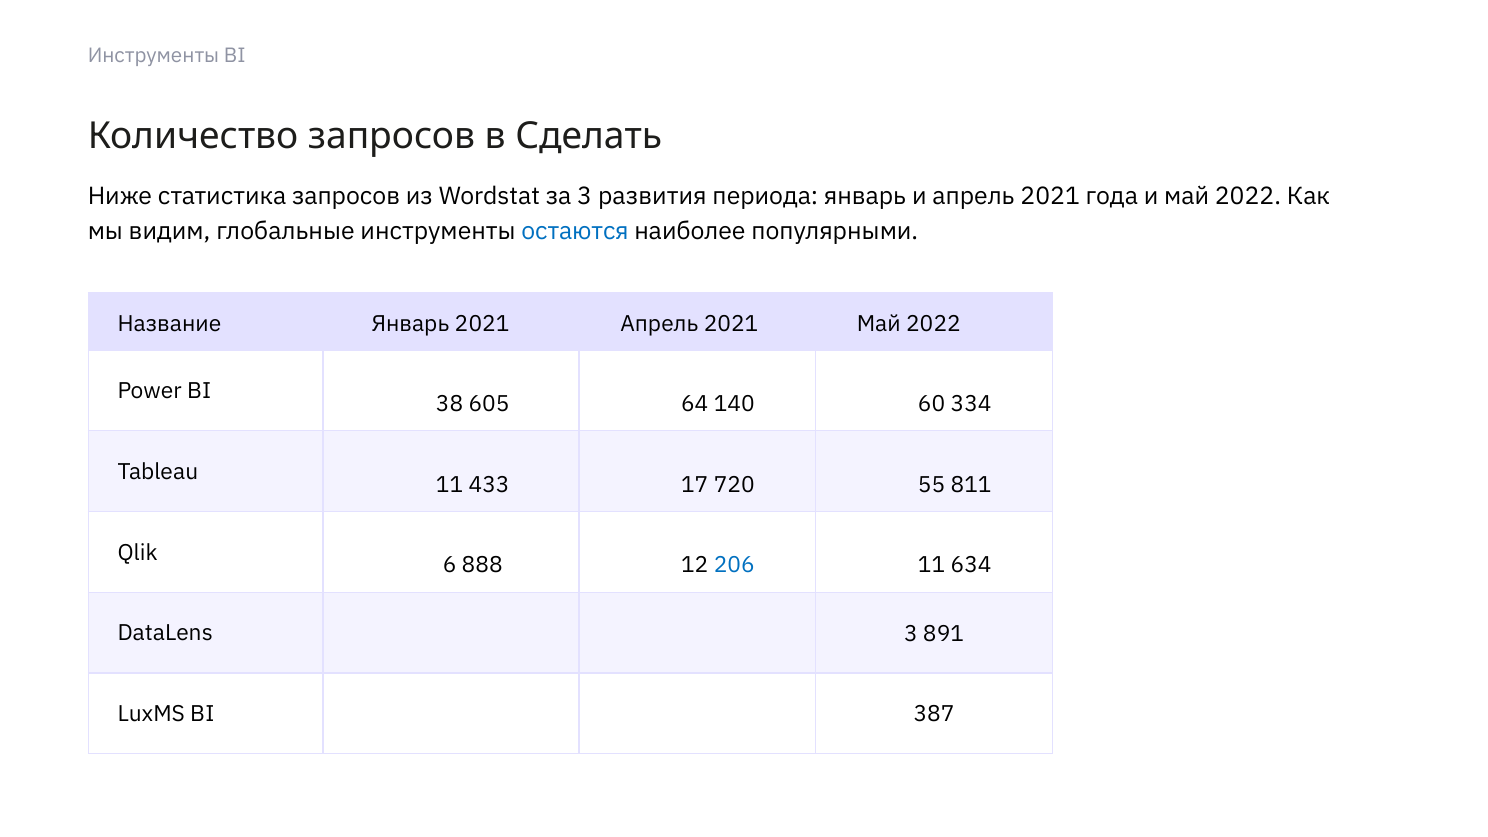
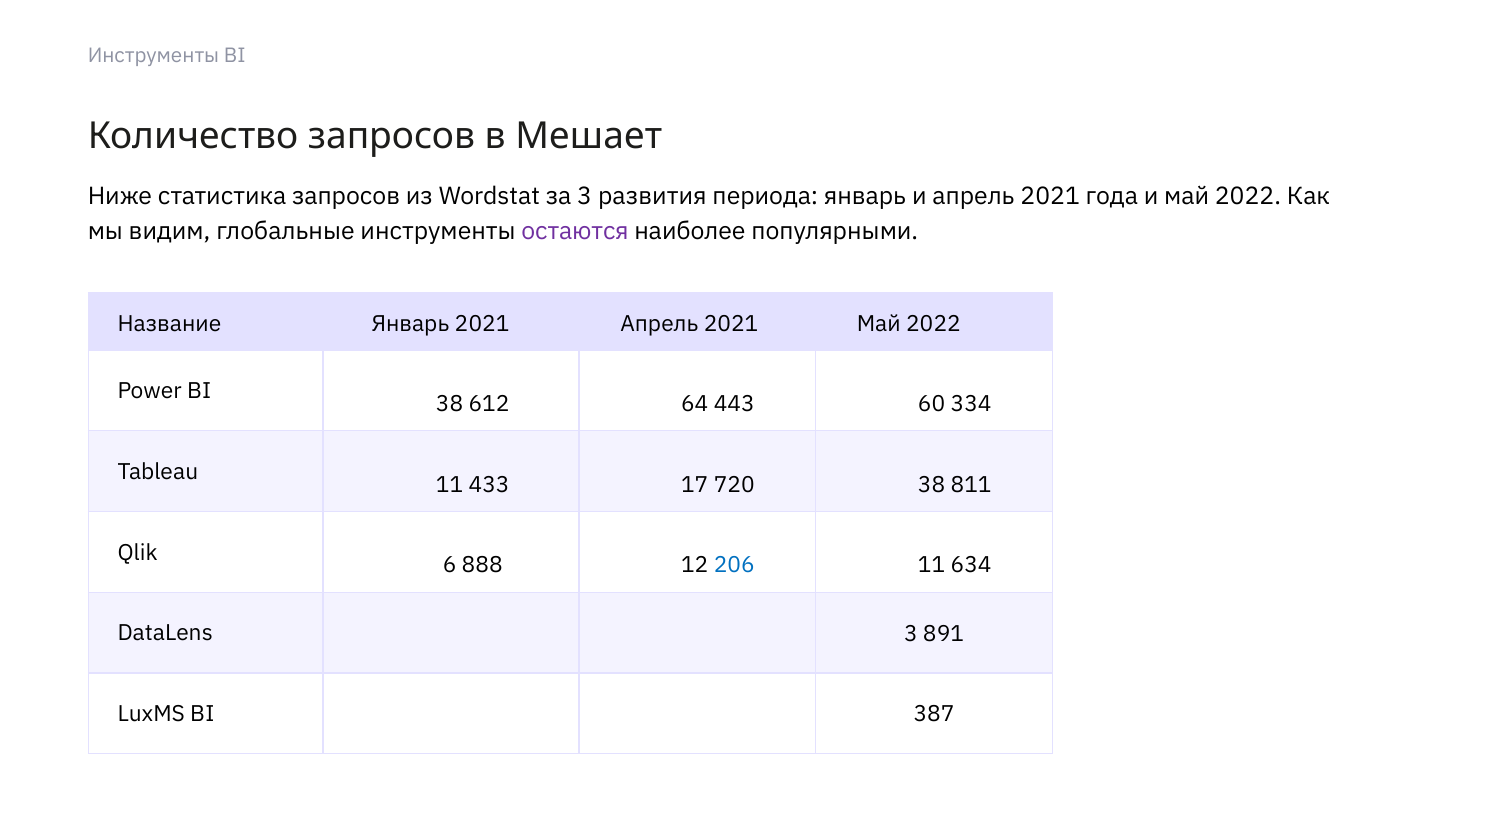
Сделать: Сделать -> Мешает (589, 136)
остаются colour: blue -> purple (575, 231)
605: 605 -> 612 (489, 404)
140: 140 -> 443 (734, 404)
720 55: 55 -> 38 (932, 485)
